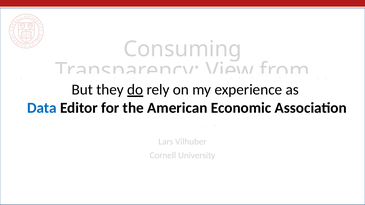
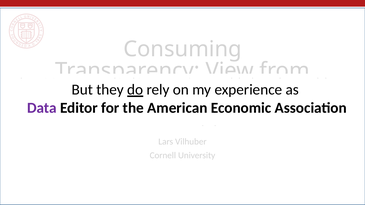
Data colour: blue -> purple (42, 108)
